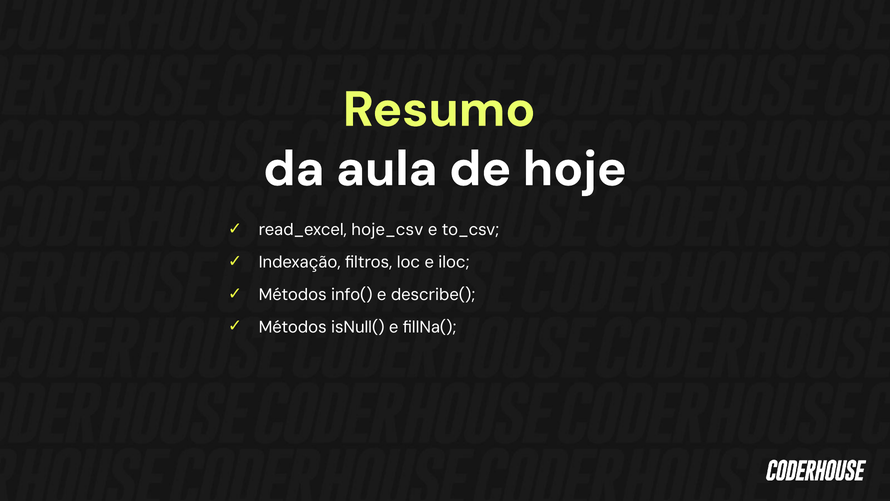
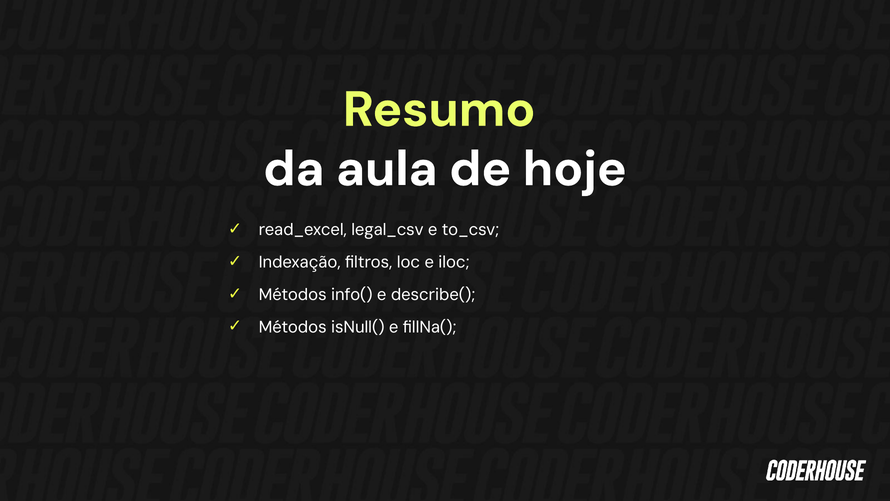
hoje_csv: hoje_csv -> legal_csv (387, 230)
